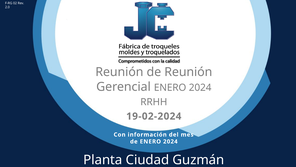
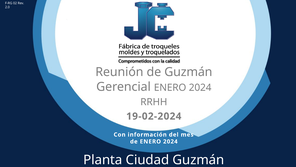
de Reunión: Reunión -> Guzmán (188, 72)
